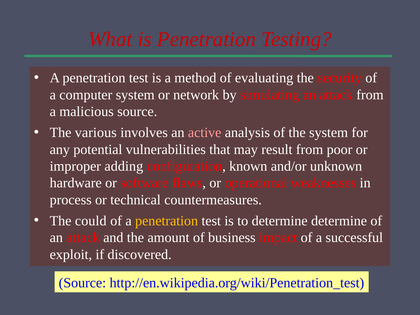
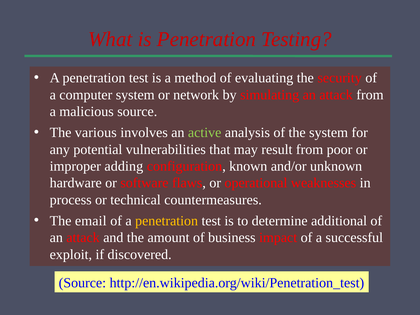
active colour: pink -> light green (205, 133)
could: could -> email (91, 221)
determine determine: determine -> additional (339, 221)
